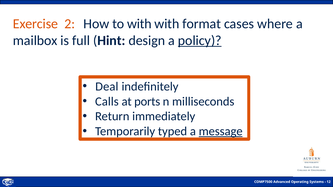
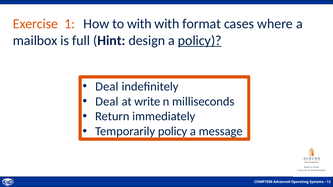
2: 2 -> 1 (70, 24)
Calls: Calls -> Deal (107, 102)
ports: ports -> write (147, 102)
Temporarily typed: typed -> policy (173, 132)
message underline: present -> none (221, 132)
